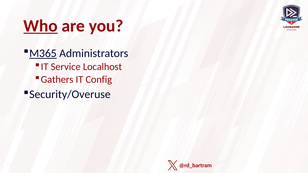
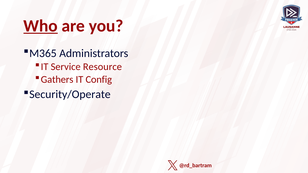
M365 underline: present -> none (43, 53)
Localhost: Localhost -> Resource (102, 67)
Security/Overuse: Security/Overuse -> Security/Operate (70, 95)
